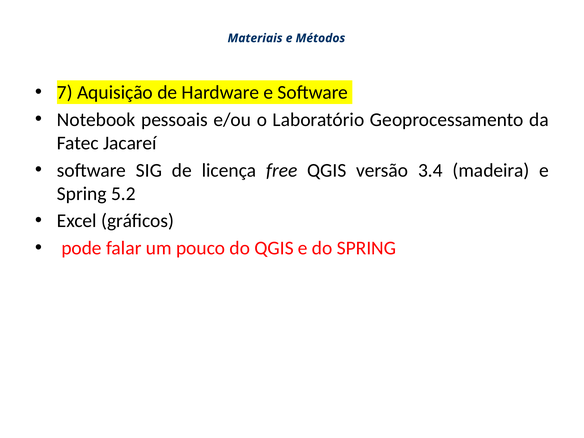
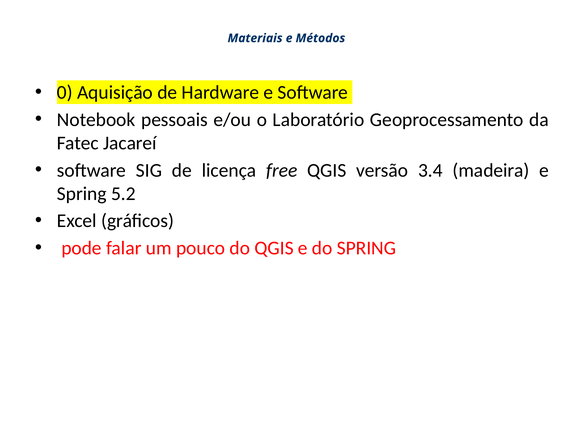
7: 7 -> 0 (65, 92)
